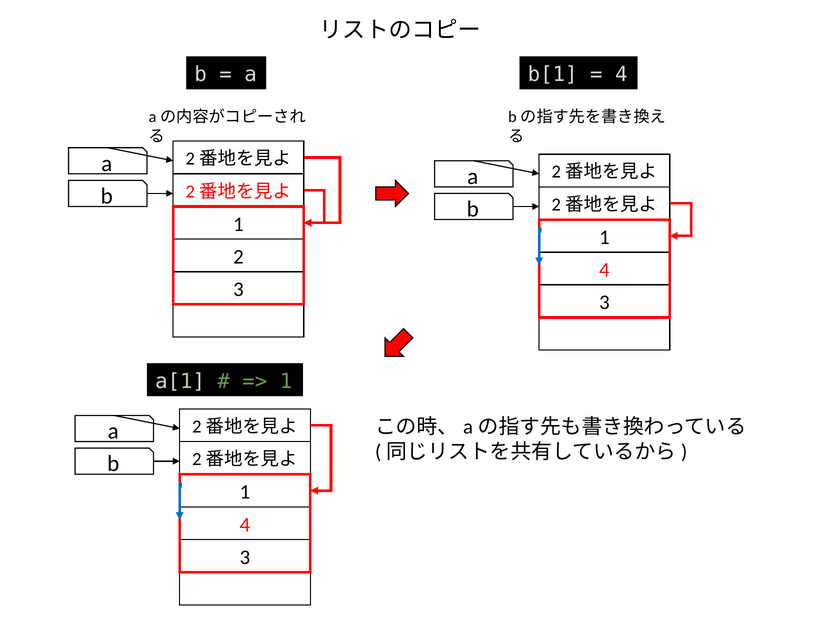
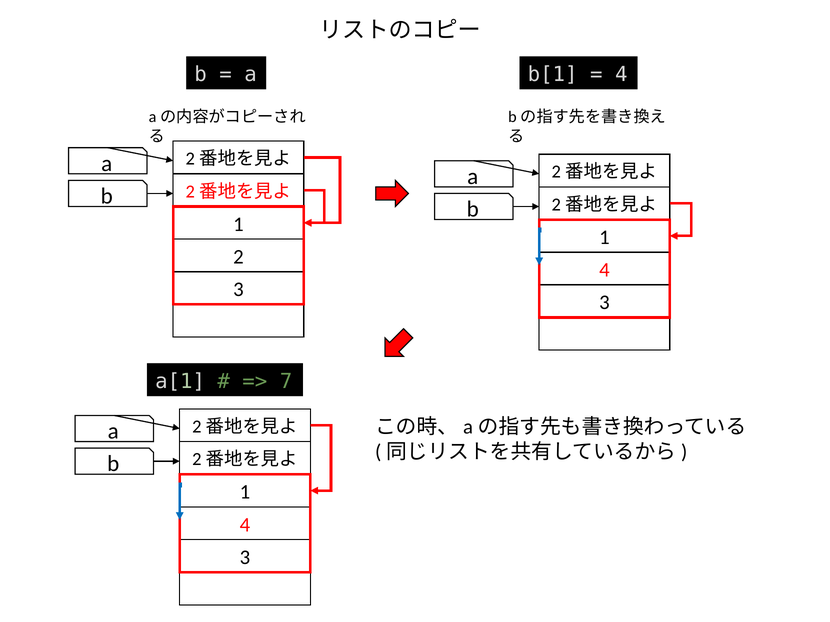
1: 1 -> 7 (286, 381)
